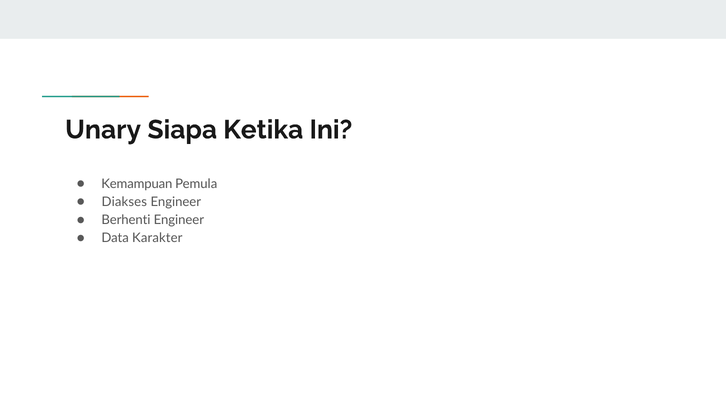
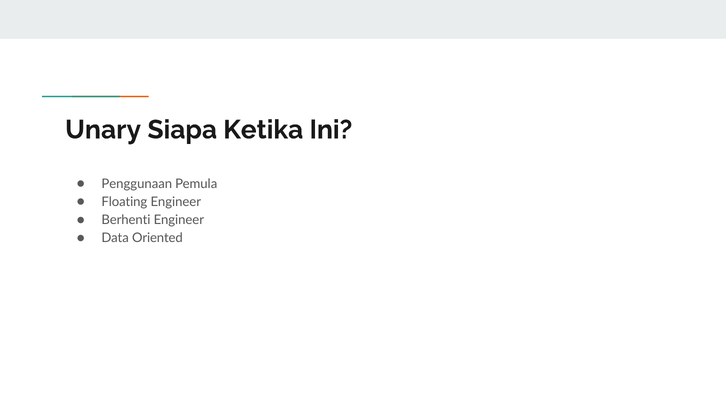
Kemampuan: Kemampuan -> Penggunaan (137, 183)
Diakses: Diakses -> Floating (124, 202)
Karakter: Karakter -> Oriented (157, 238)
